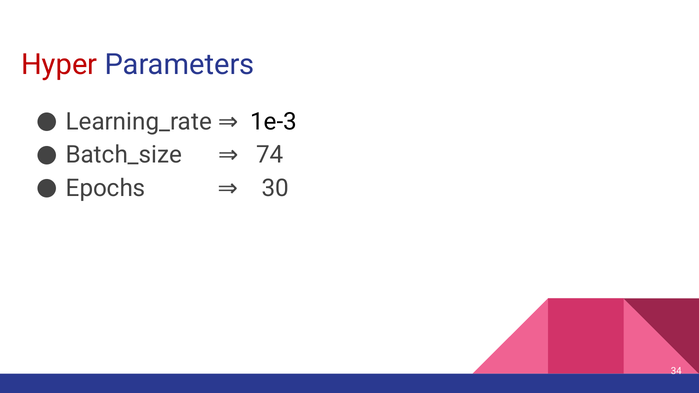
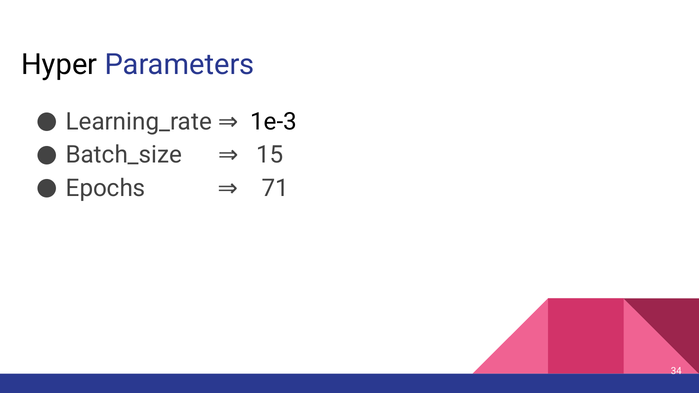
Hyper colour: red -> black (59, 65)
74: 74 -> 15 (270, 155)
30: 30 -> 71 (275, 188)
